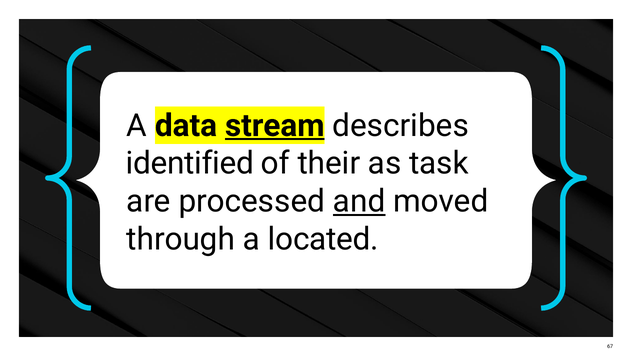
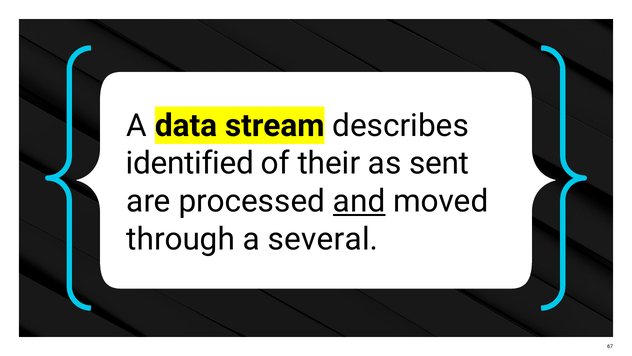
stream underline: present -> none (275, 125)
task: task -> sent (439, 163)
located: located -> several (323, 239)
